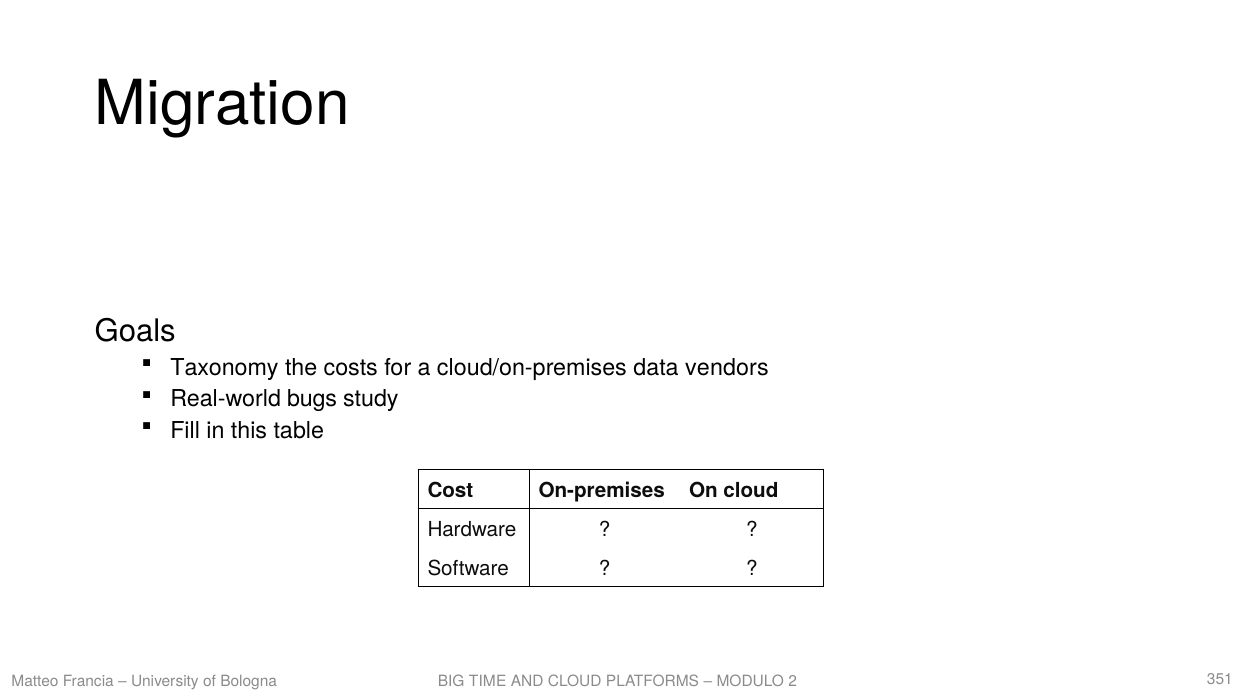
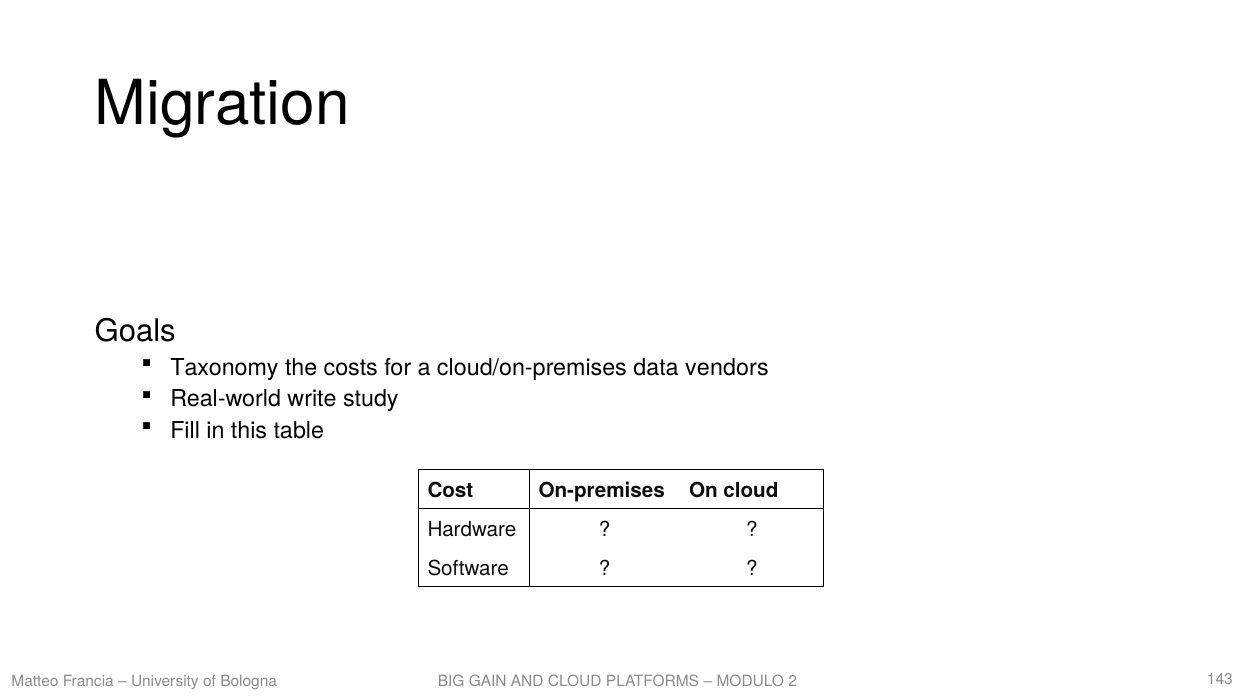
bugs: bugs -> write (312, 399)
TIME: TIME -> GAIN (488, 681)
351: 351 -> 143 (1220, 679)
